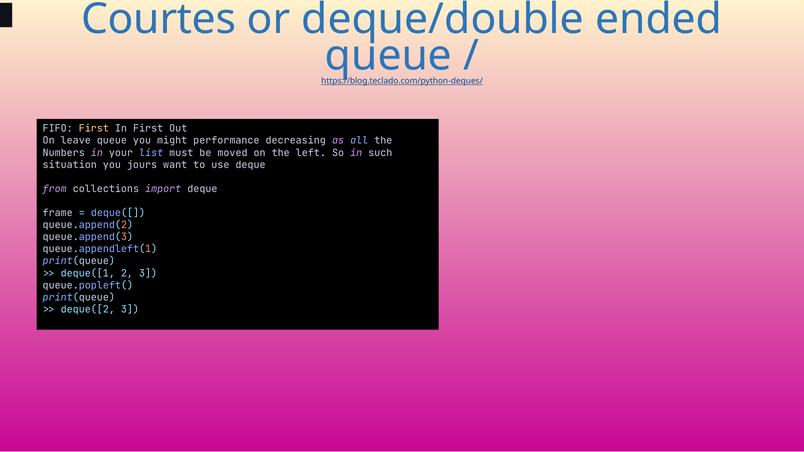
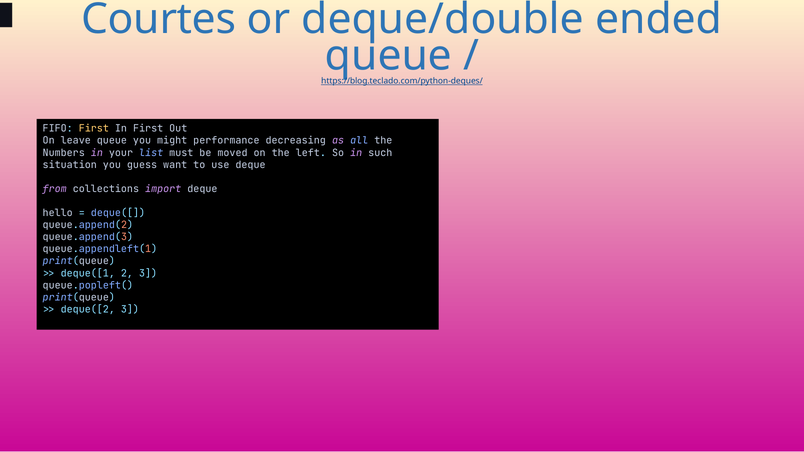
jours: jours -> guess (142, 165)
frame: frame -> hello (58, 213)
